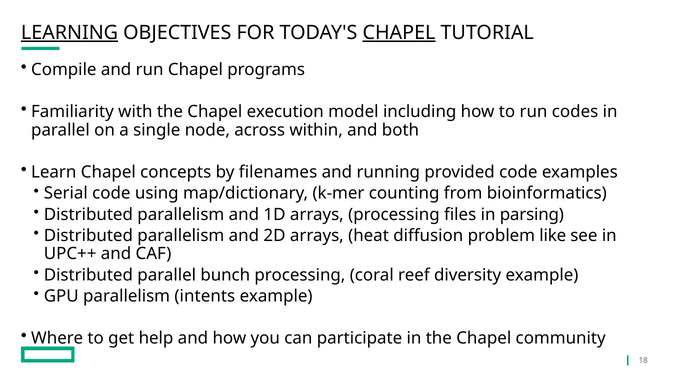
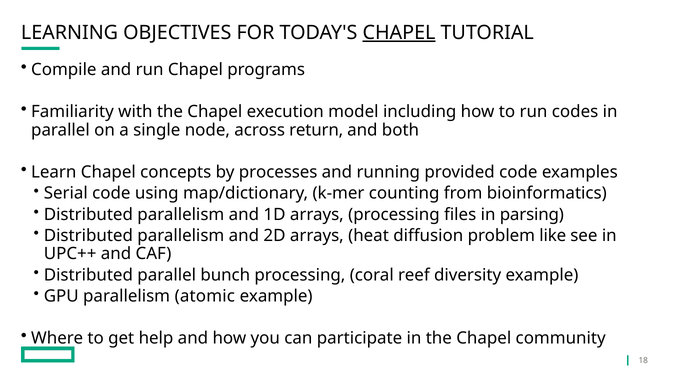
LEARNING underline: present -> none (70, 33)
within: within -> return (316, 130)
filenames: filenames -> processes (278, 172)
intents: intents -> atomic (205, 296)
